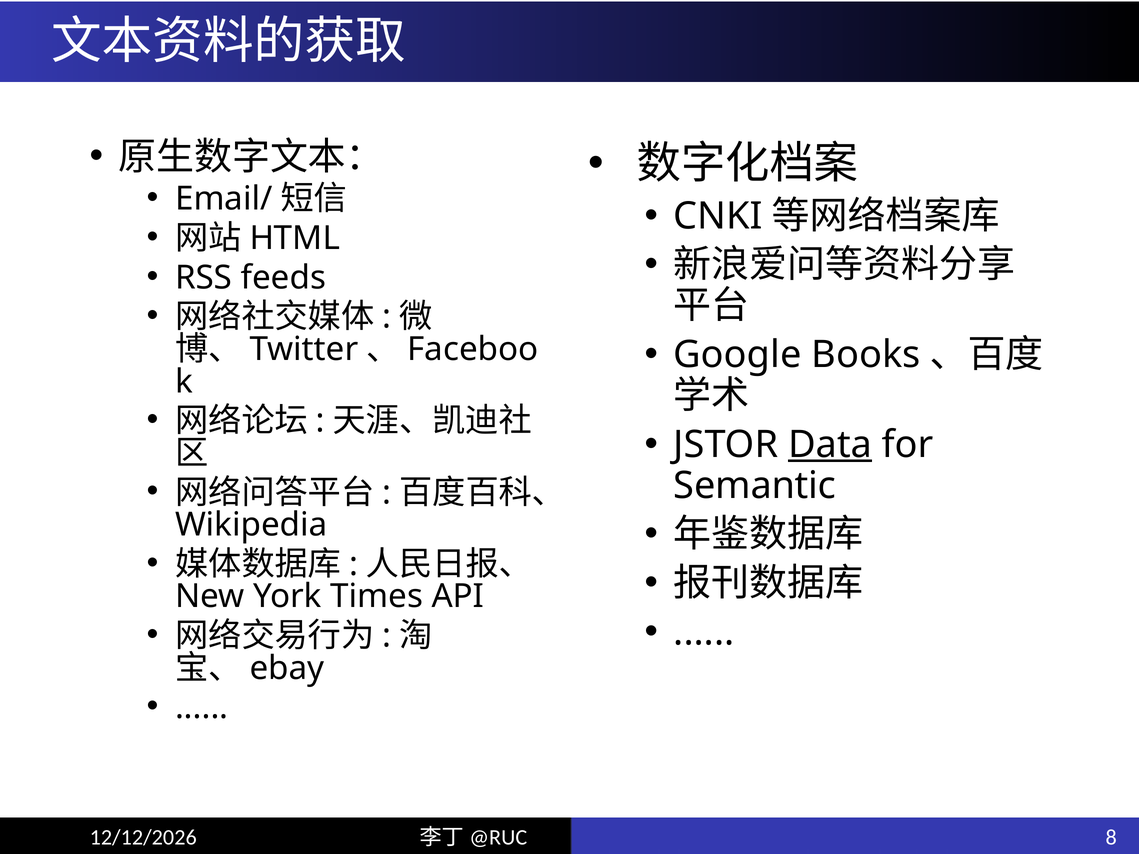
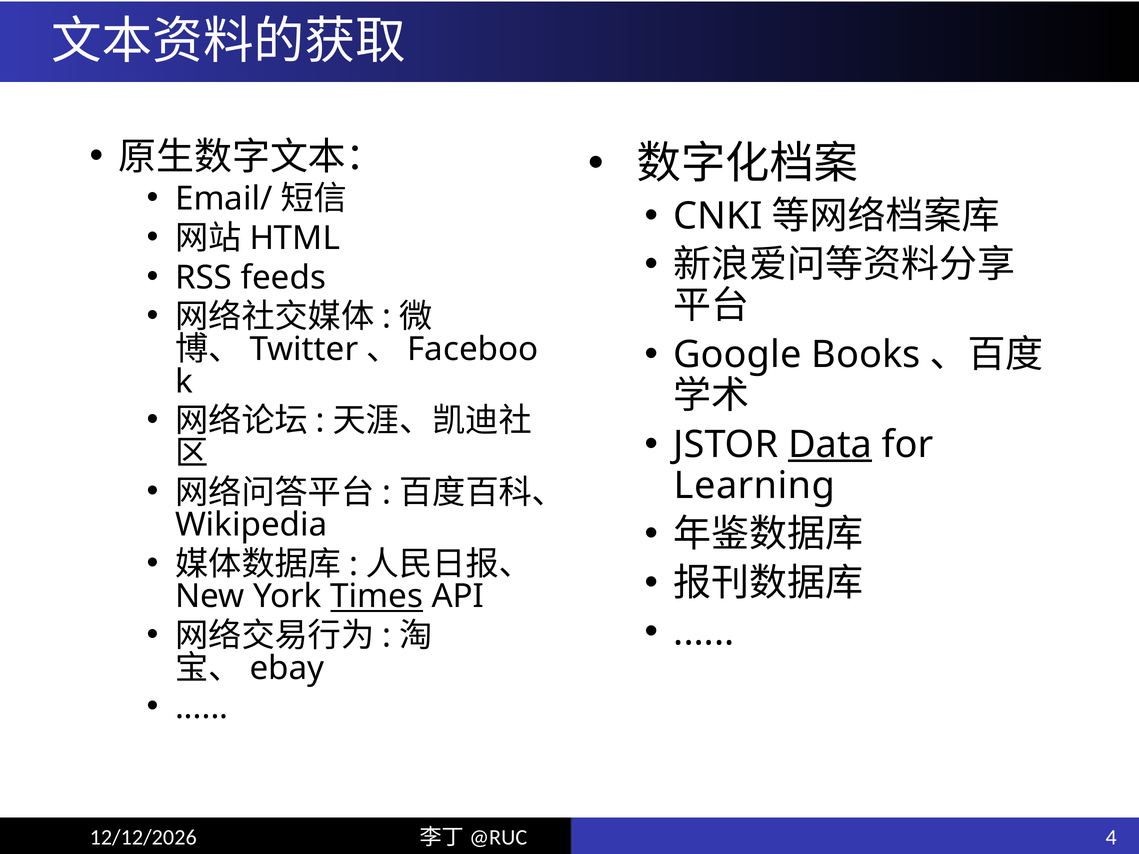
Semantic: Semantic -> Learning (754, 486)
Times underline: none -> present (377, 597)
8: 8 -> 4 (1111, 838)
